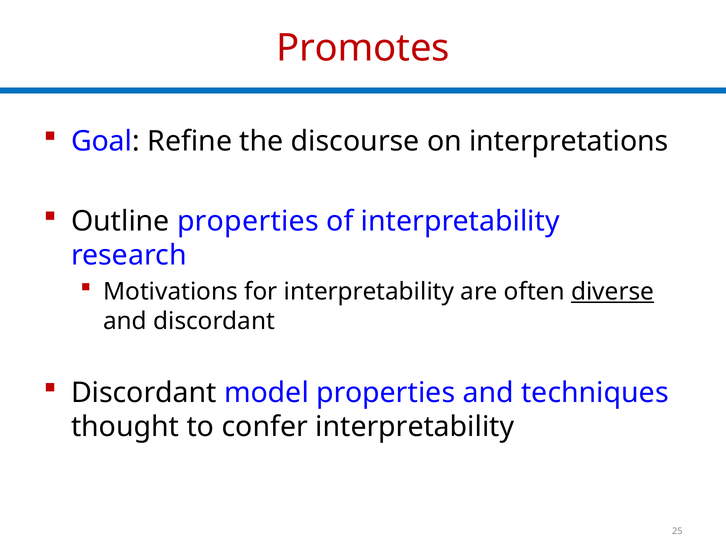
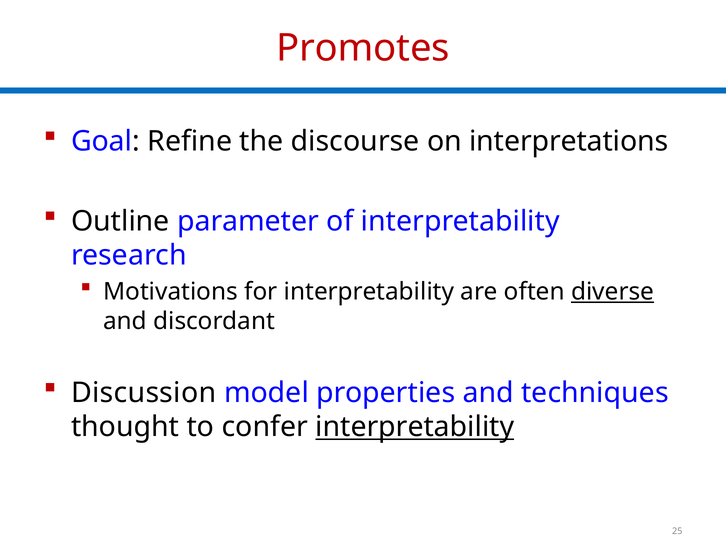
Outline properties: properties -> parameter (248, 221)
Discordant: Discordant -> Discussion (144, 393)
interpretability underline: none -> present (415, 427)
